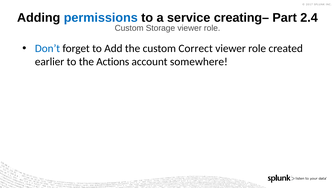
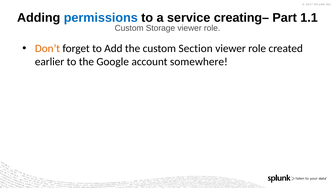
2.4: 2.4 -> 1.1 (309, 18)
Don’t colour: blue -> orange (47, 49)
Correct: Correct -> Section (196, 49)
Actions: Actions -> Google (113, 62)
